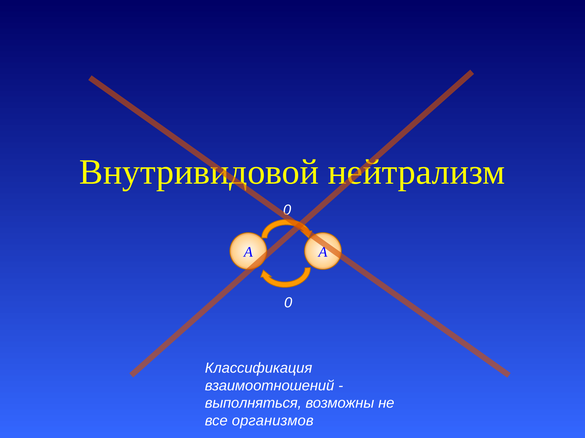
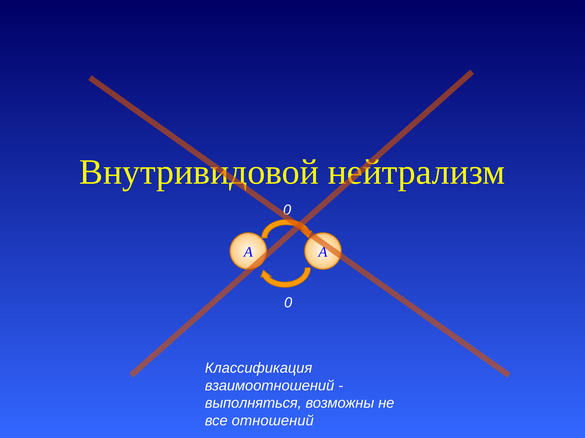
организмов: организмов -> отношений (273, 421)
